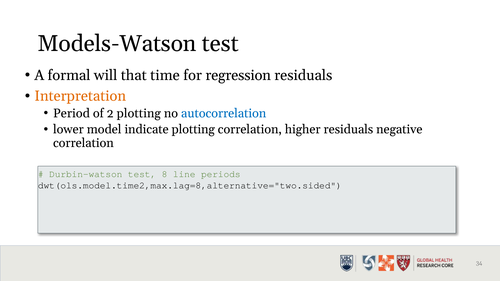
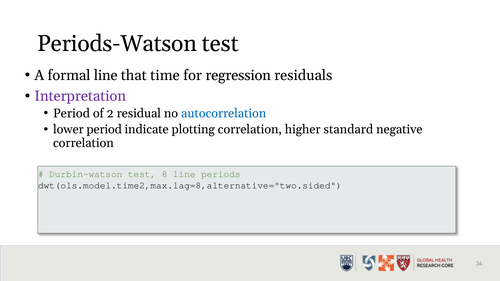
Models-Watson: Models-Watson -> Periods-Watson (117, 44)
formal will: will -> line (106, 75)
Interpretation colour: orange -> purple (80, 96)
2 plotting: plotting -> residual (139, 113)
lower model: model -> period (104, 130)
higher residuals: residuals -> standard (348, 130)
